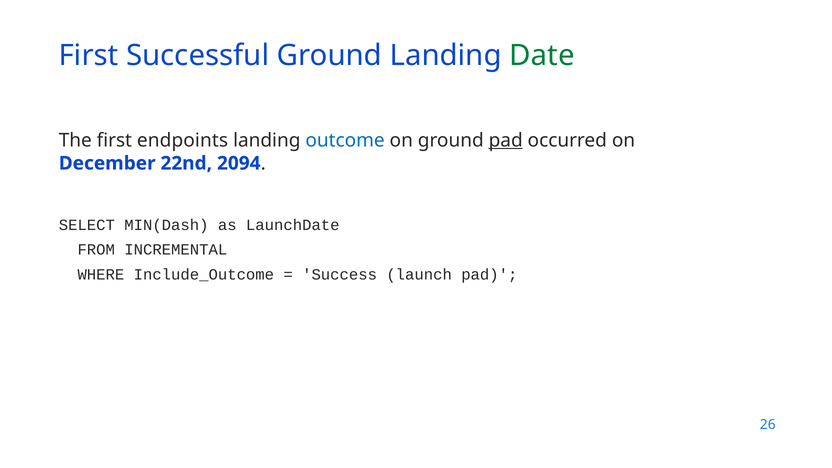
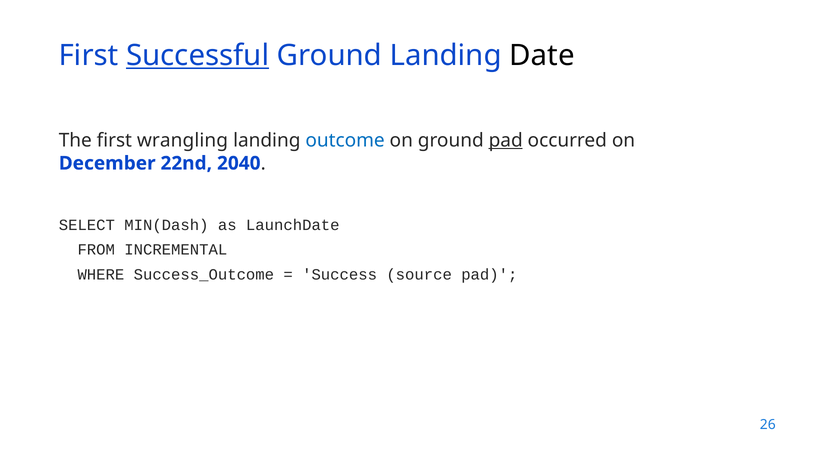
Successful underline: none -> present (198, 56)
Date colour: green -> black (542, 56)
endpoints: endpoints -> wrangling (182, 140)
2094: 2094 -> 2040 (239, 163)
Include_Outcome: Include_Outcome -> Success_Outcome (204, 274)
launch: launch -> source (419, 274)
